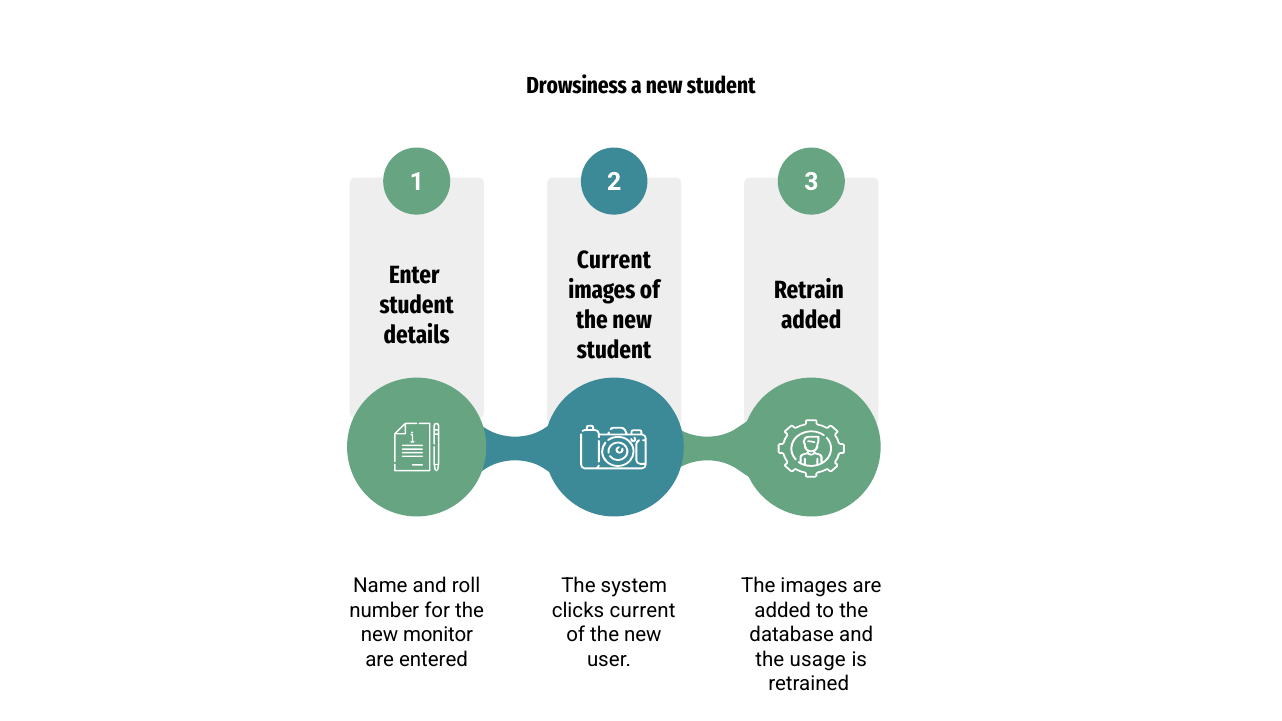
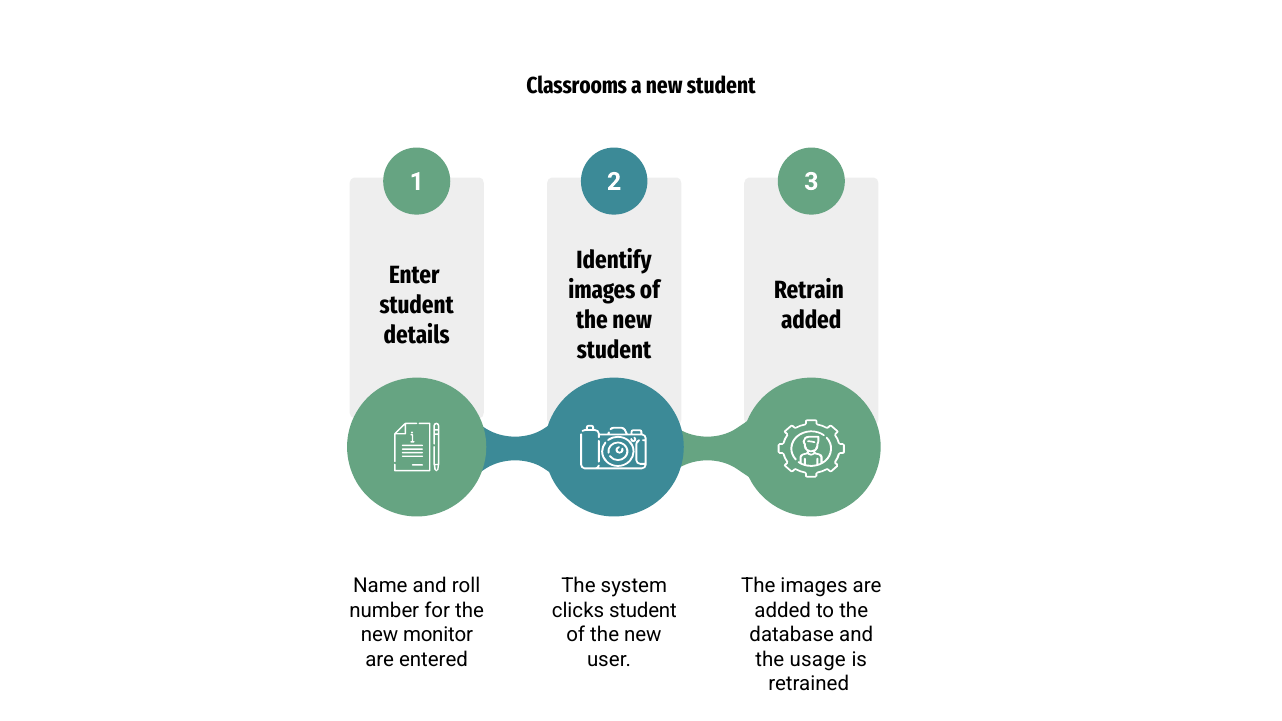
Drowsiness: Drowsiness -> Classrooms (577, 86)
Current: Current -> Identify (614, 261)
clicks current: current -> student (643, 611)
